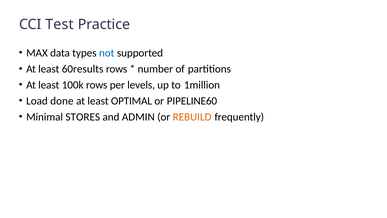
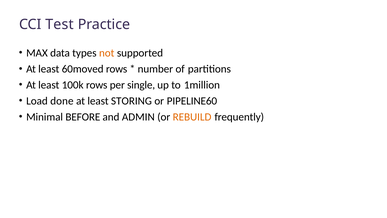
not colour: blue -> orange (107, 53)
60results: 60results -> 60moved (83, 69)
levels: levels -> single (141, 85)
OPTIMAL: OPTIMAL -> STORING (131, 101)
STORES: STORES -> BEFORE (83, 117)
